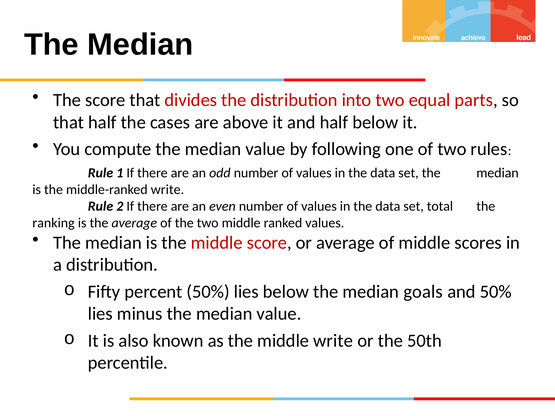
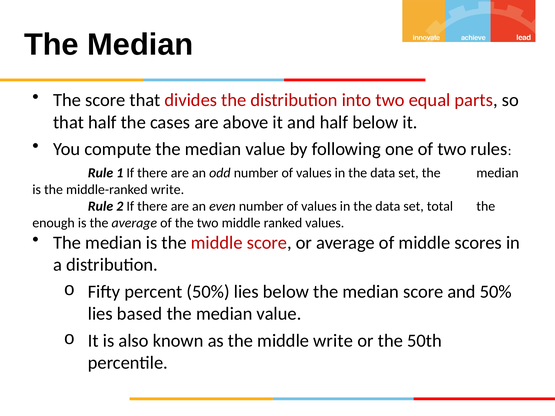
ranking: ranking -> enough (54, 223)
median goals: goals -> score (423, 292)
minus: minus -> based (140, 314)
